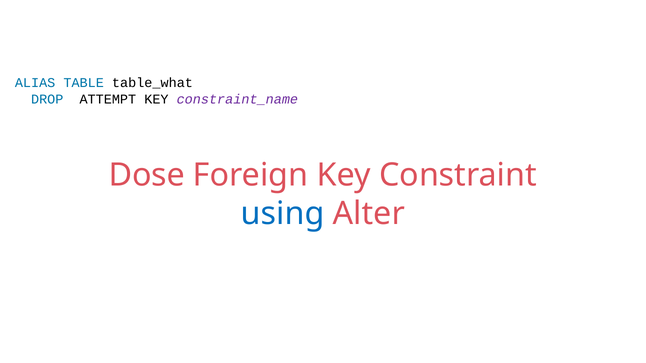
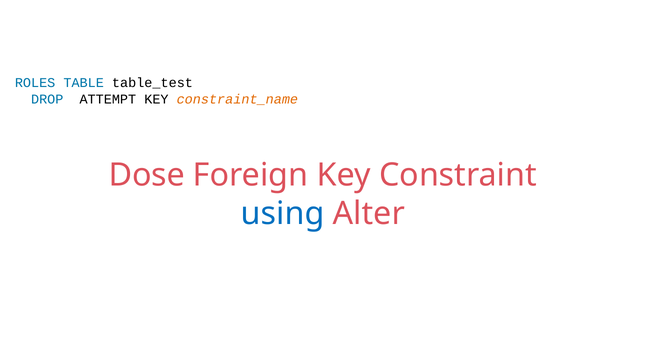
ALIAS: ALIAS -> ROLES (35, 83)
table_what: table_what -> table_test (152, 83)
constraint_name colour: purple -> orange (237, 99)
